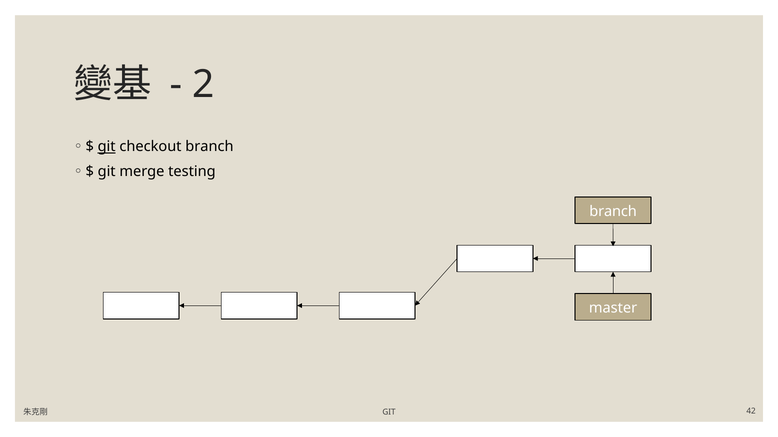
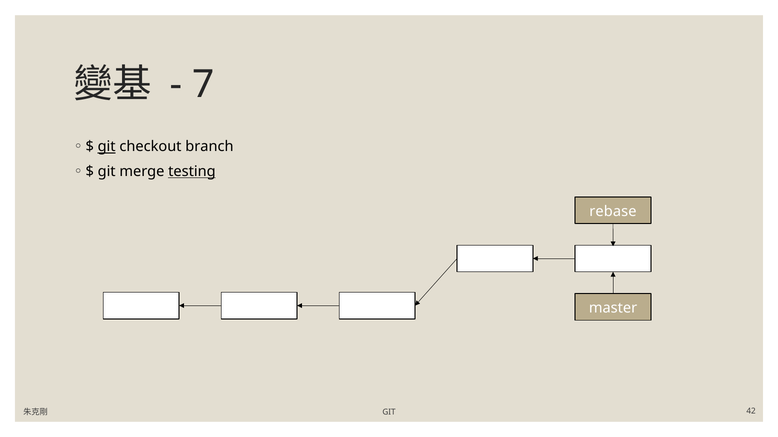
2: 2 -> 7 (203, 85)
testing underline: none -> present (192, 172)
branch: branch -> rebase (613, 212)
